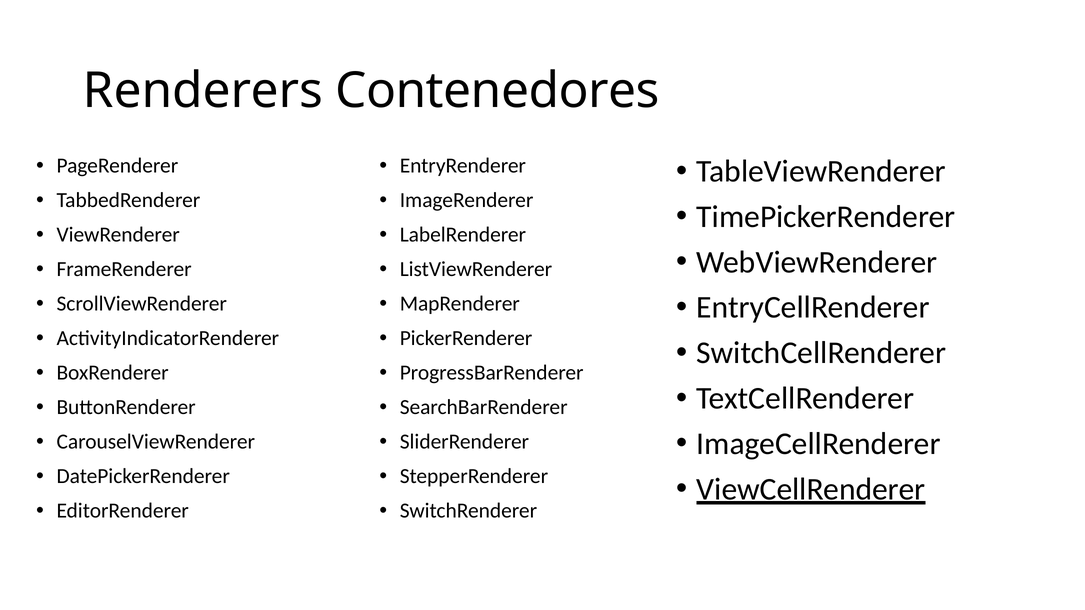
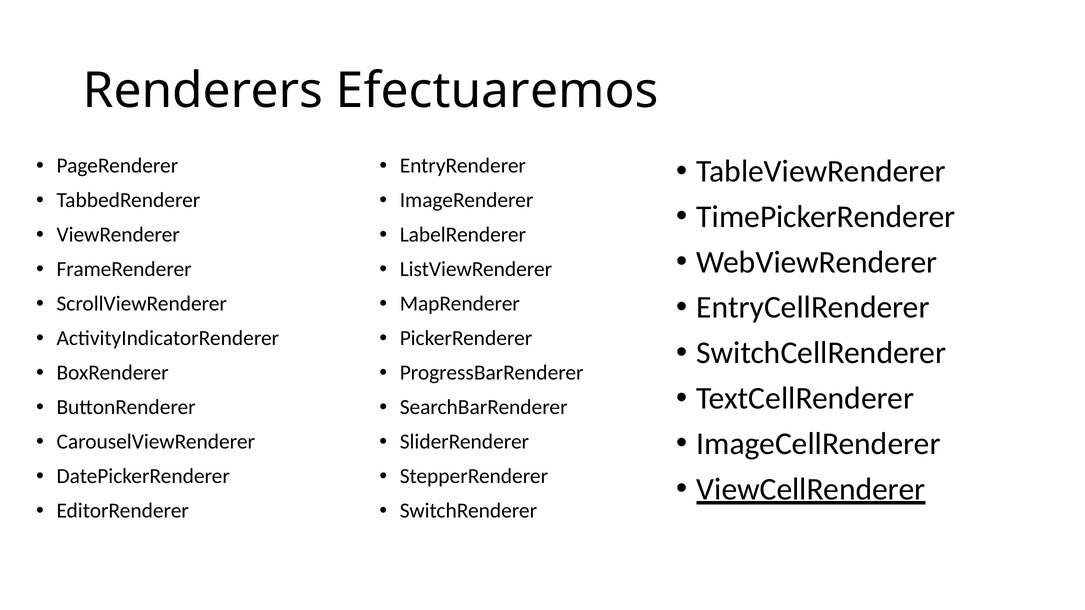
Contenedores: Contenedores -> Efectuaremos (497, 91)
